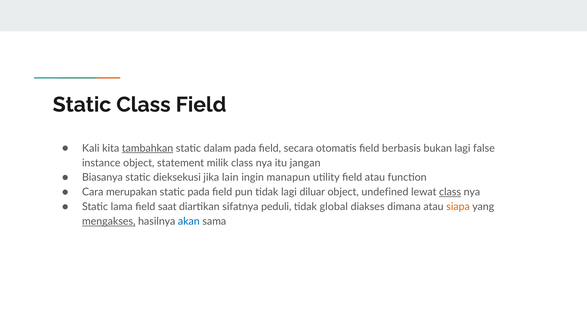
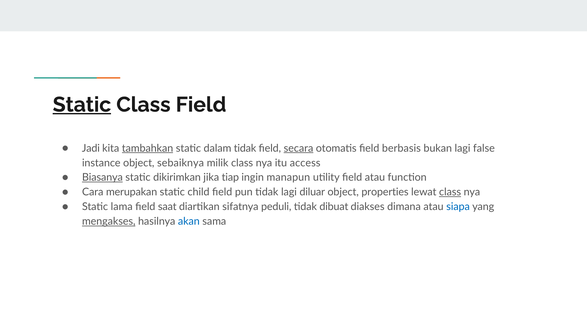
Static underline: none -> present (82, 105)
Kali: Kali -> Jadi (91, 148)
dalam pada: pada -> tidak (245, 148)
secara underline: none -> present (299, 148)
statement: statement -> sebaiknya (181, 163)
jangan: jangan -> access (305, 163)
Biasanya underline: none -> present (102, 178)
dieksekusi: dieksekusi -> dikirimkan (177, 178)
lain: lain -> tiap (230, 178)
static pada: pada -> child (199, 192)
undefined: undefined -> properties (385, 192)
global: global -> dibuat (334, 207)
siapa colour: orange -> blue (458, 207)
